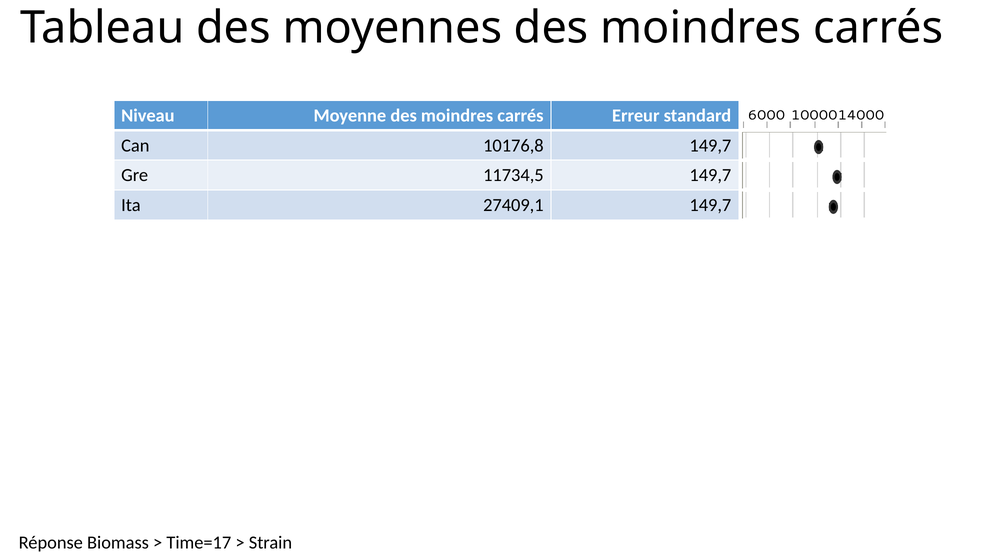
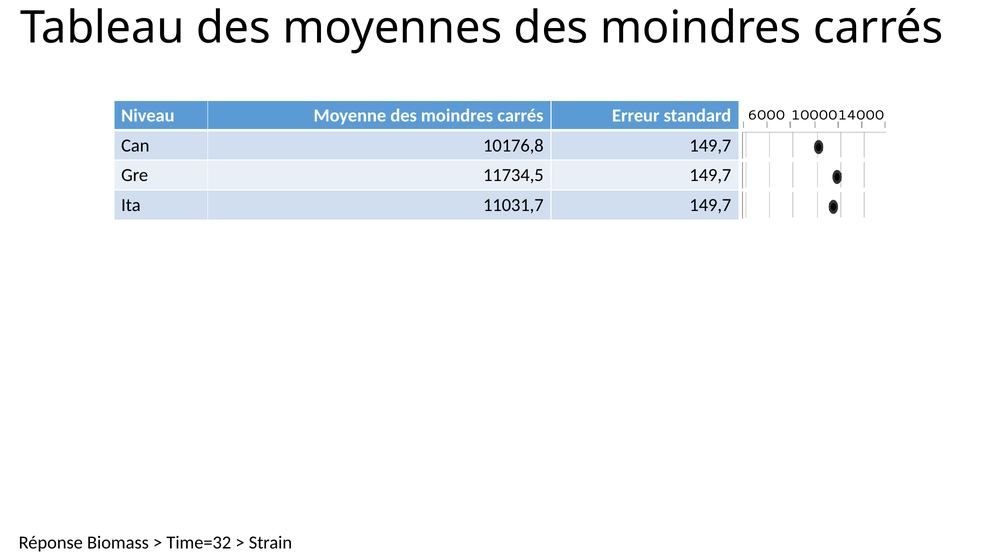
27409,1: 27409,1 -> 11031,7 (513, 205)
Time=17: Time=17 -> Time=32 (199, 543)
